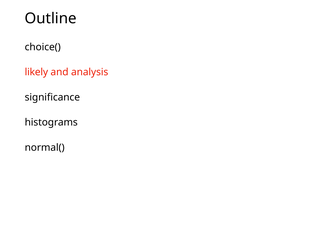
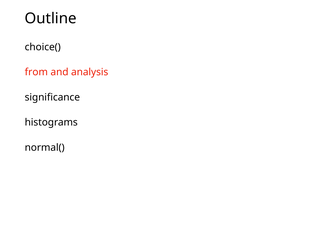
likely: likely -> from (36, 72)
